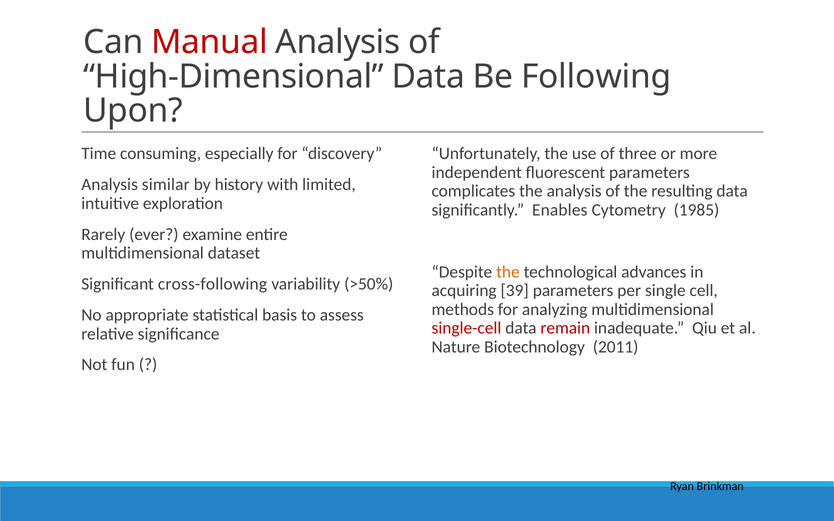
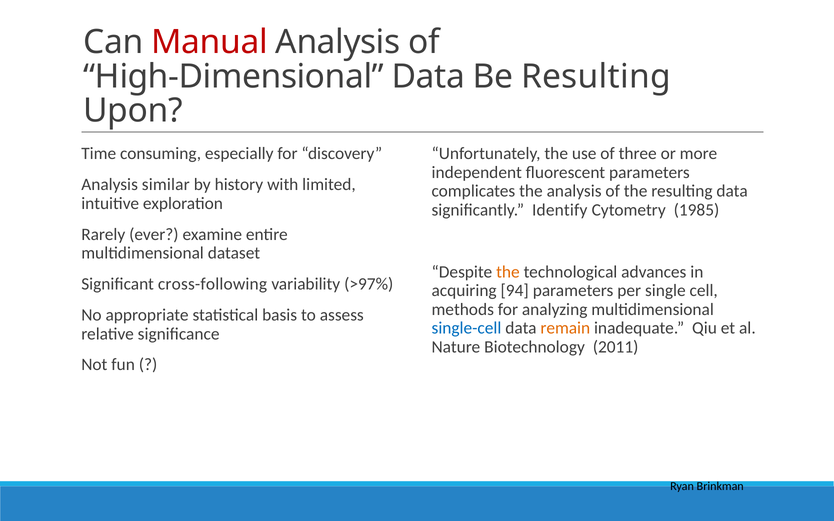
Be Following: Following -> Resulting (596, 77)
Enables: Enables -> Identify (560, 210)
>50%: >50% -> >97% (369, 284)
39: 39 -> 94 (515, 291)
single-cell colour: red -> blue (466, 328)
remain colour: red -> orange (565, 328)
